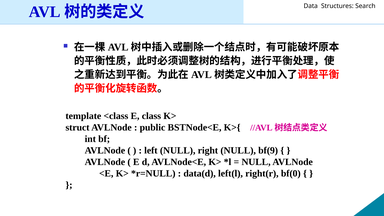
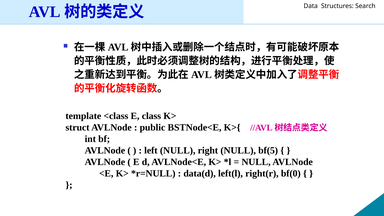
bf(9: bf(9 -> bf(5 (268, 150)
